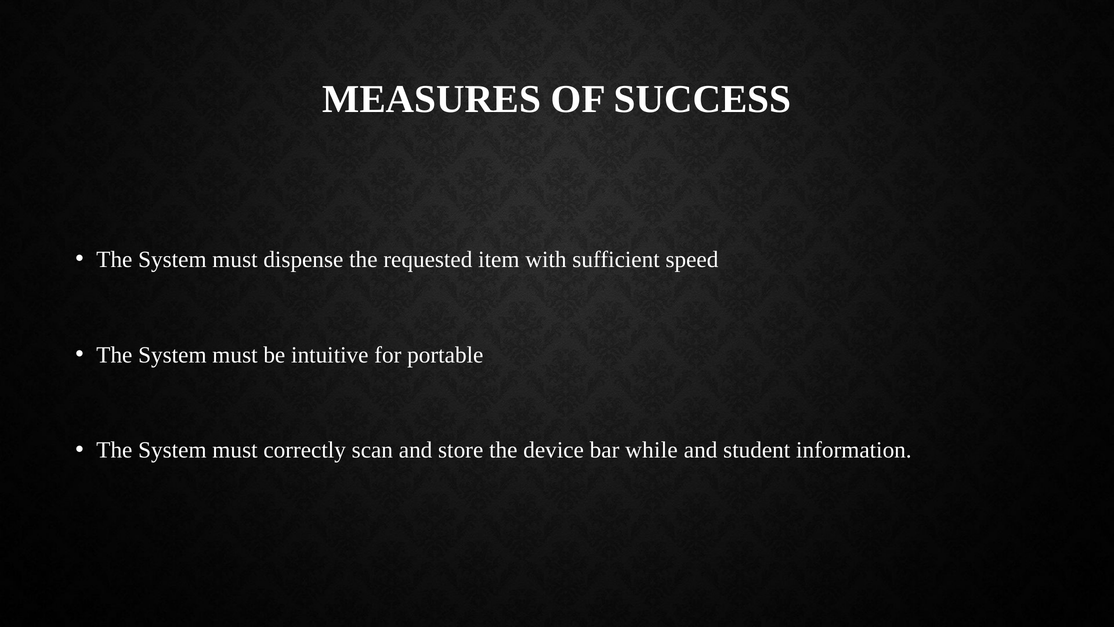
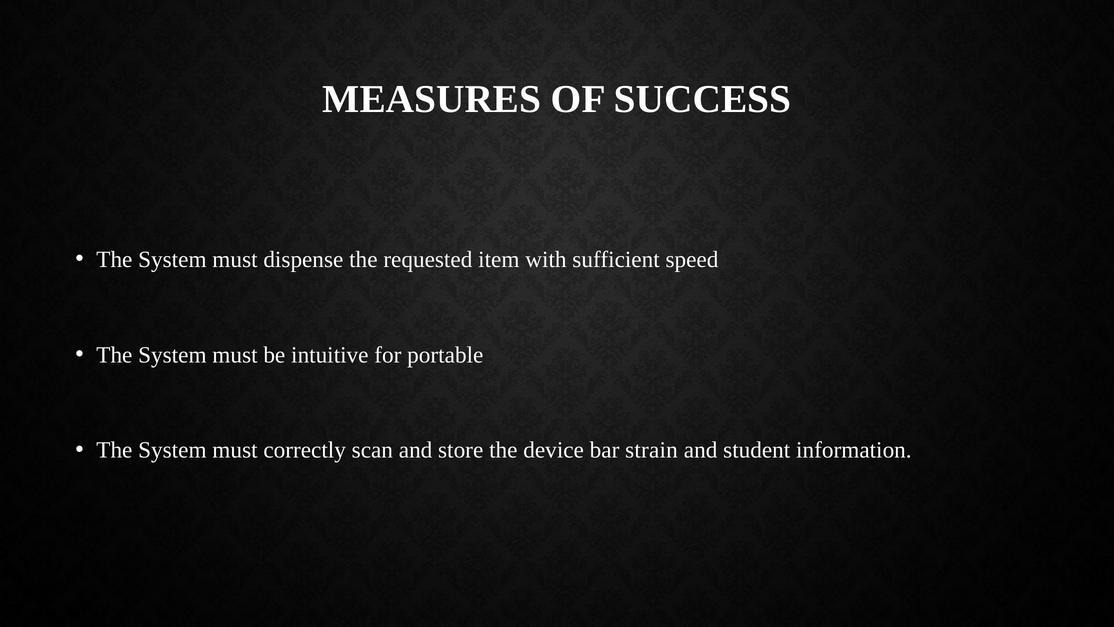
while: while -> strain (651, 450)
